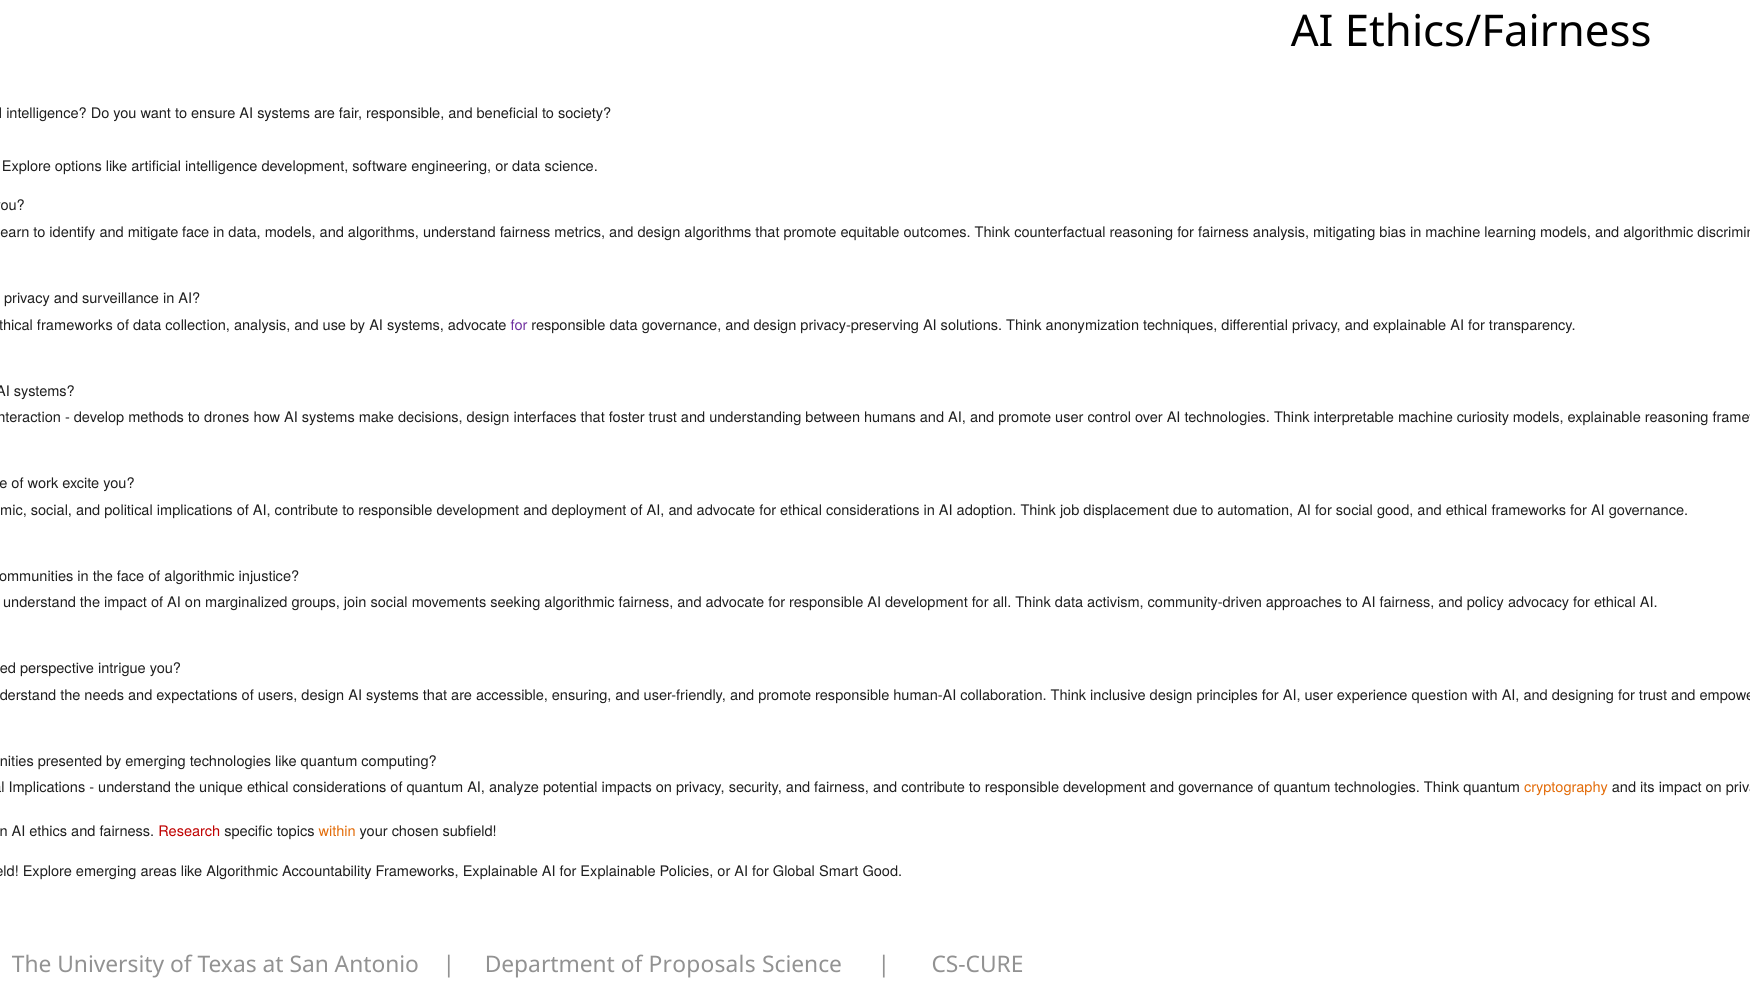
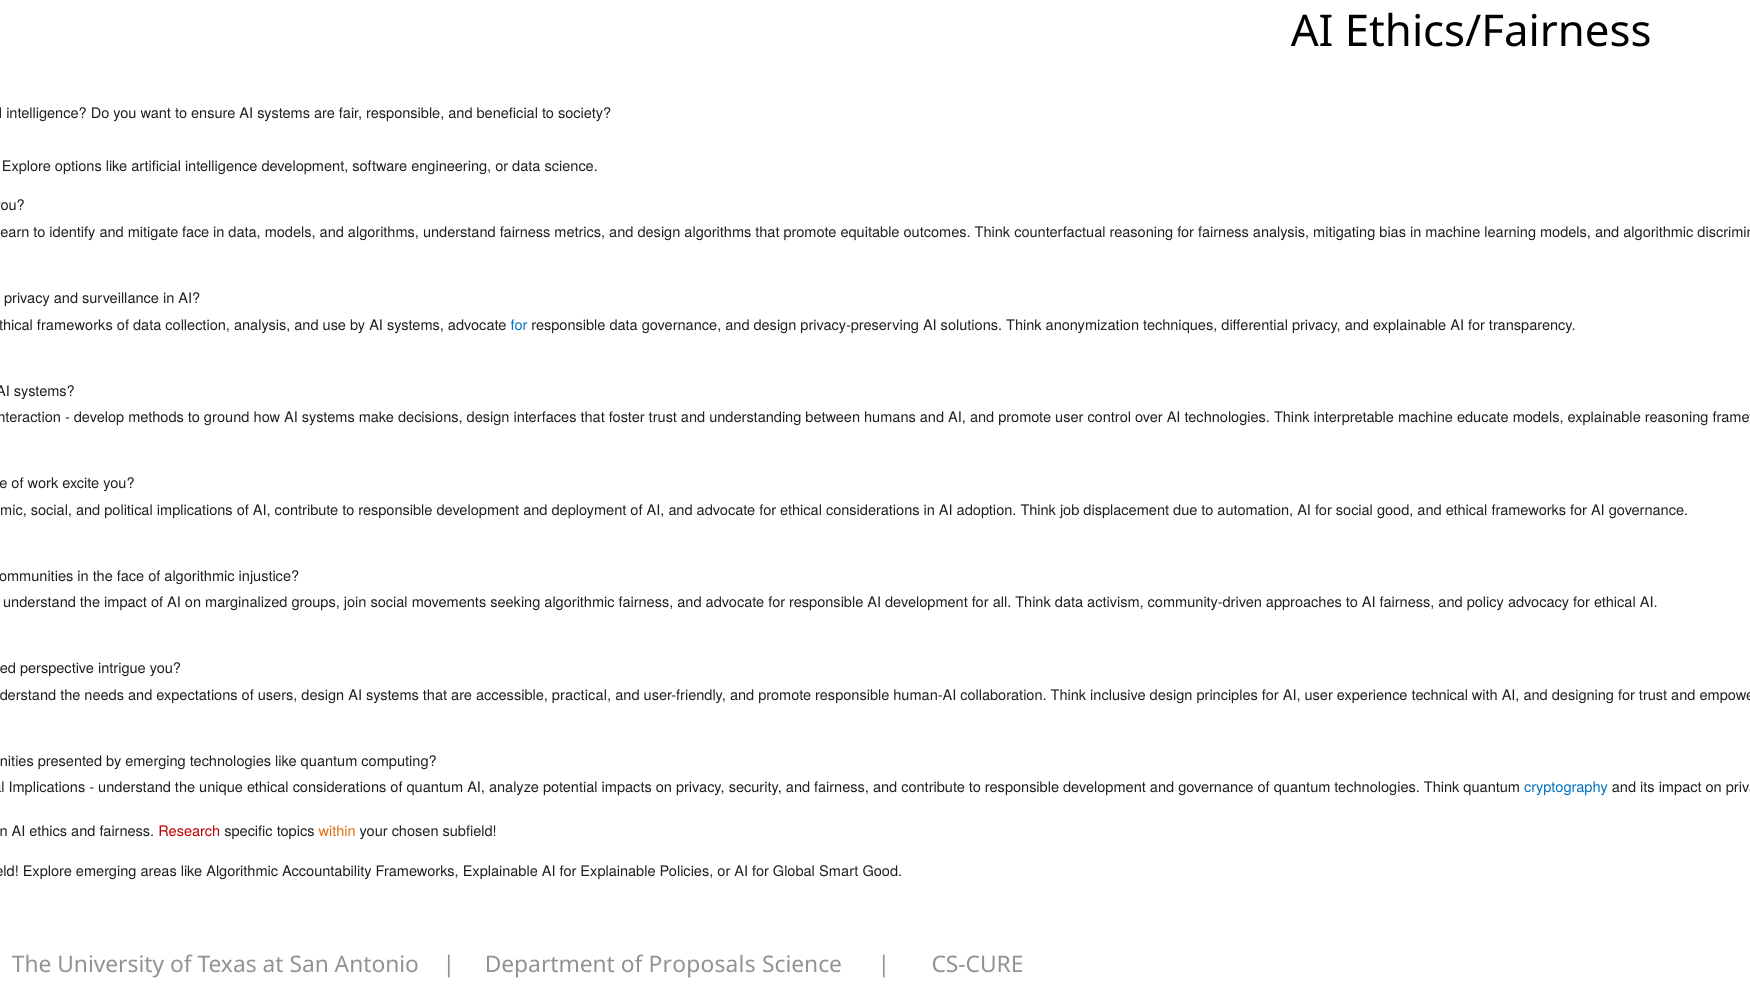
for colour: purple -> blue (519, 325)
drones: drones -> ground (227, 418)
curiosity: curiosity -> educate (1483, 418)
ensuring: ensuring -> practical (582, 696)
experience question: question -> technical (1440, 696)
cryptography colour: orange -> blue (1566, 788)
